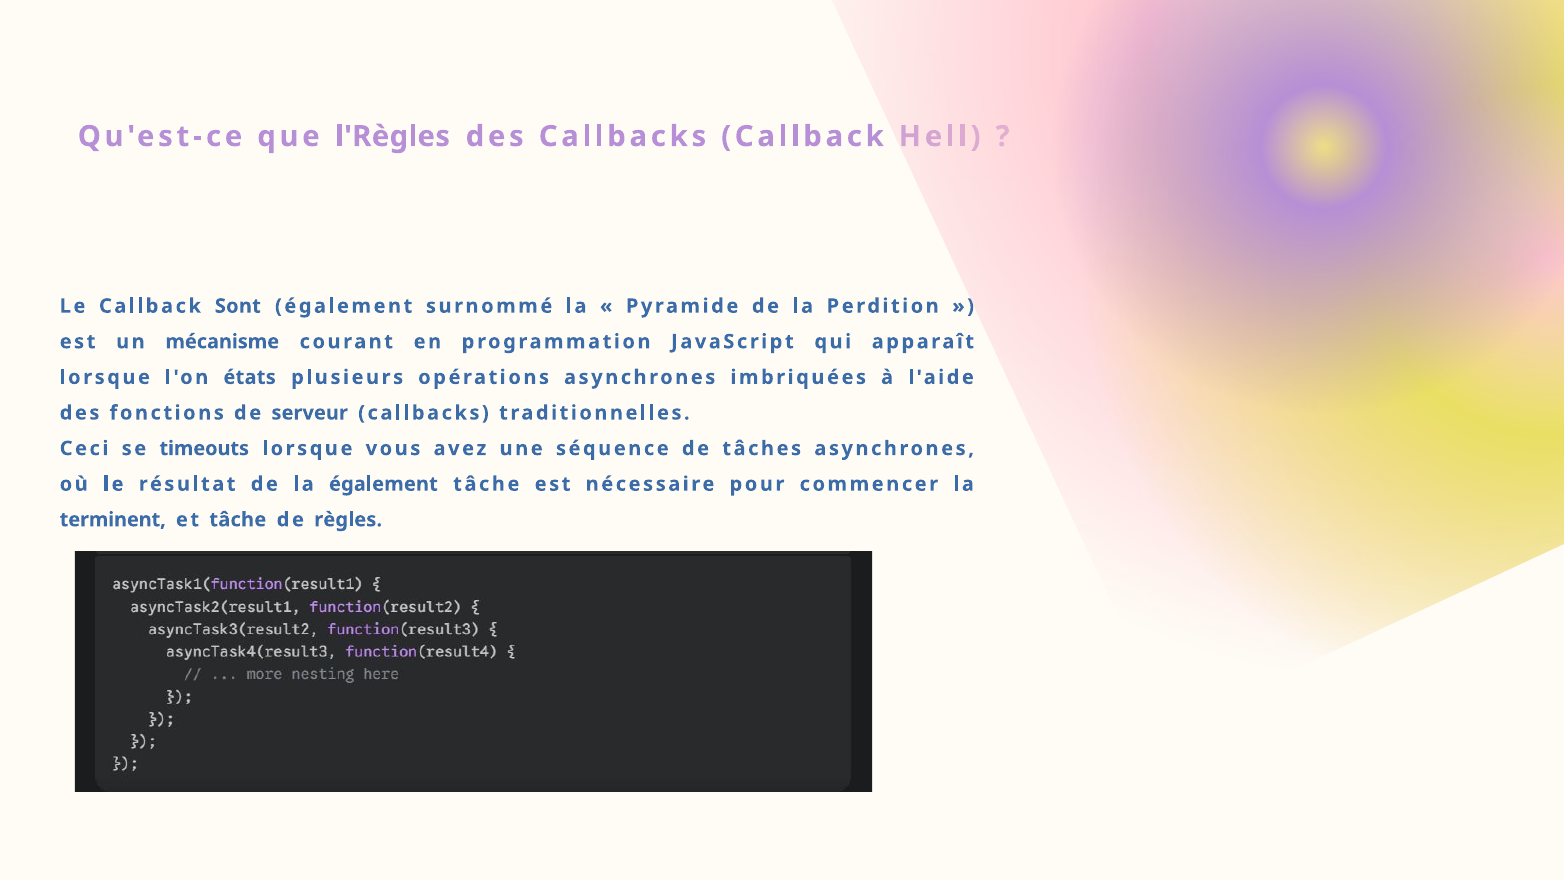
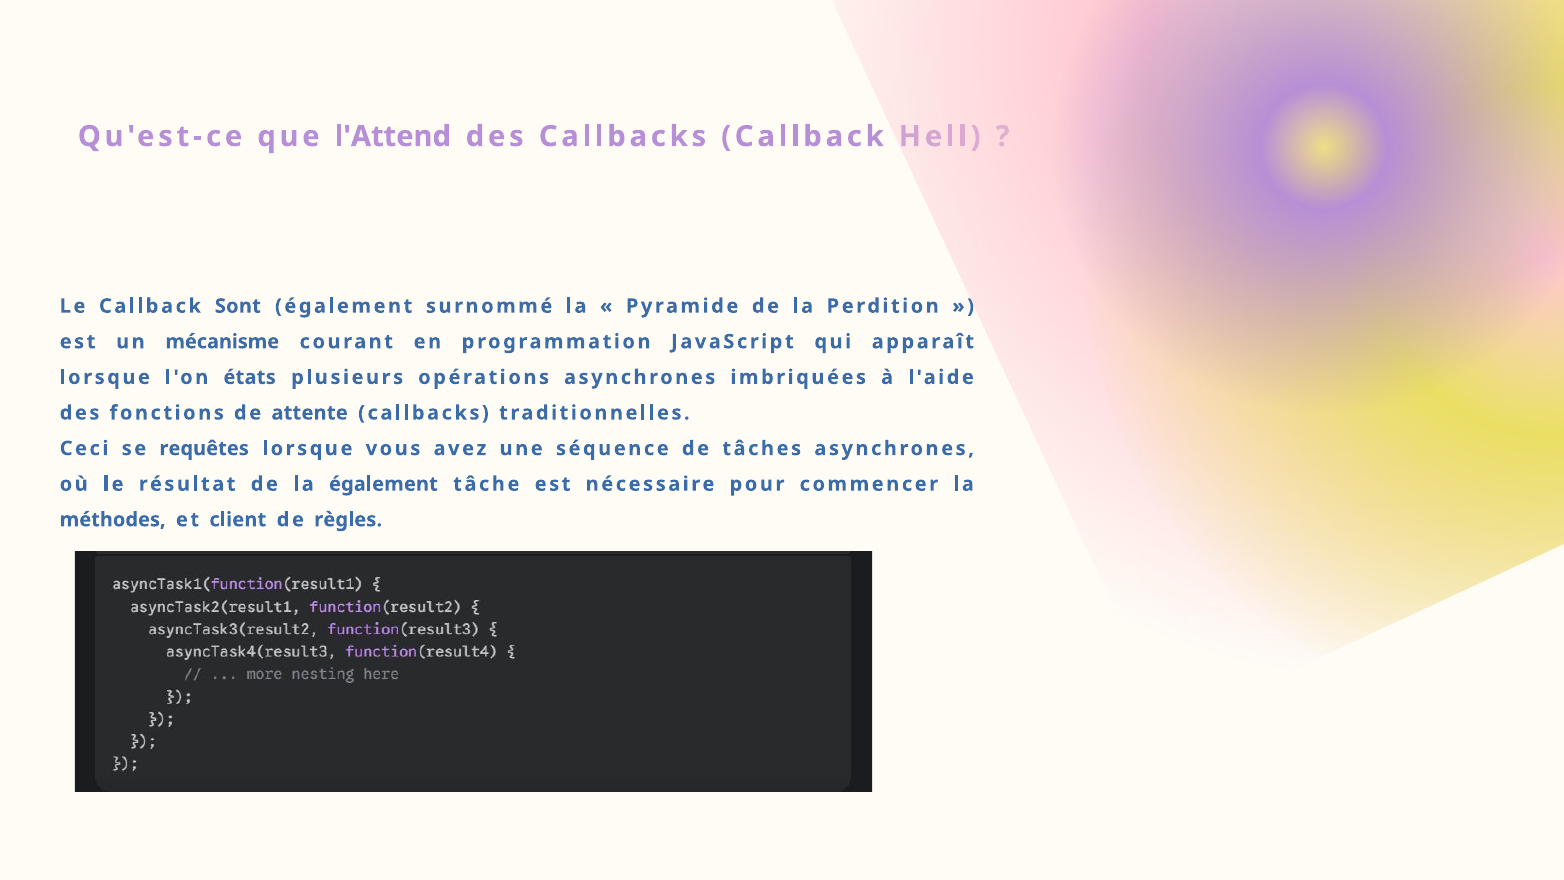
l'Règles: l'Règles -> l'Attend (393, 136)
serveur: serveur -> attente (310, 413)
timeouts: timeouts -> requêtes (204, 448)
terminent: terminent -> méthodes (113, 520)
et tâche: tâche -> client (238, 520)
